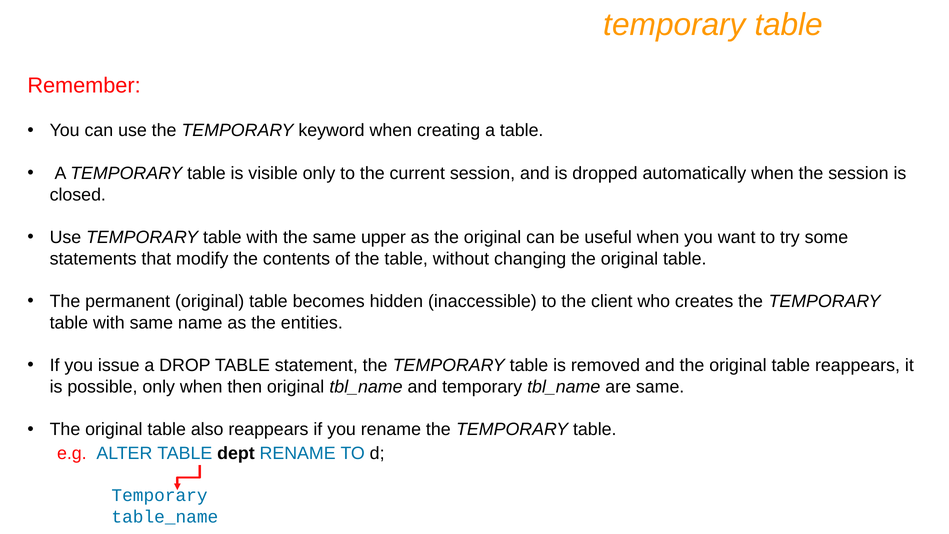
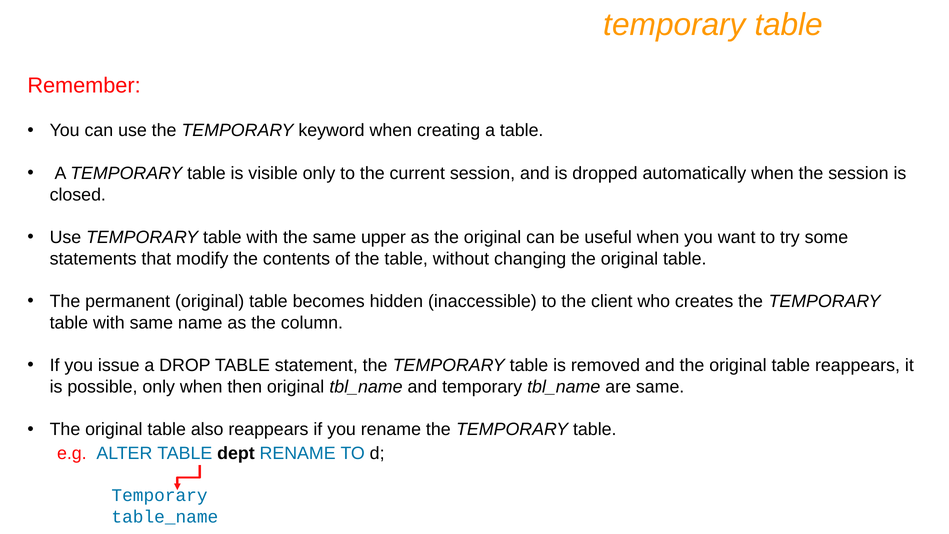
entities: entities -> column (312, 323)
